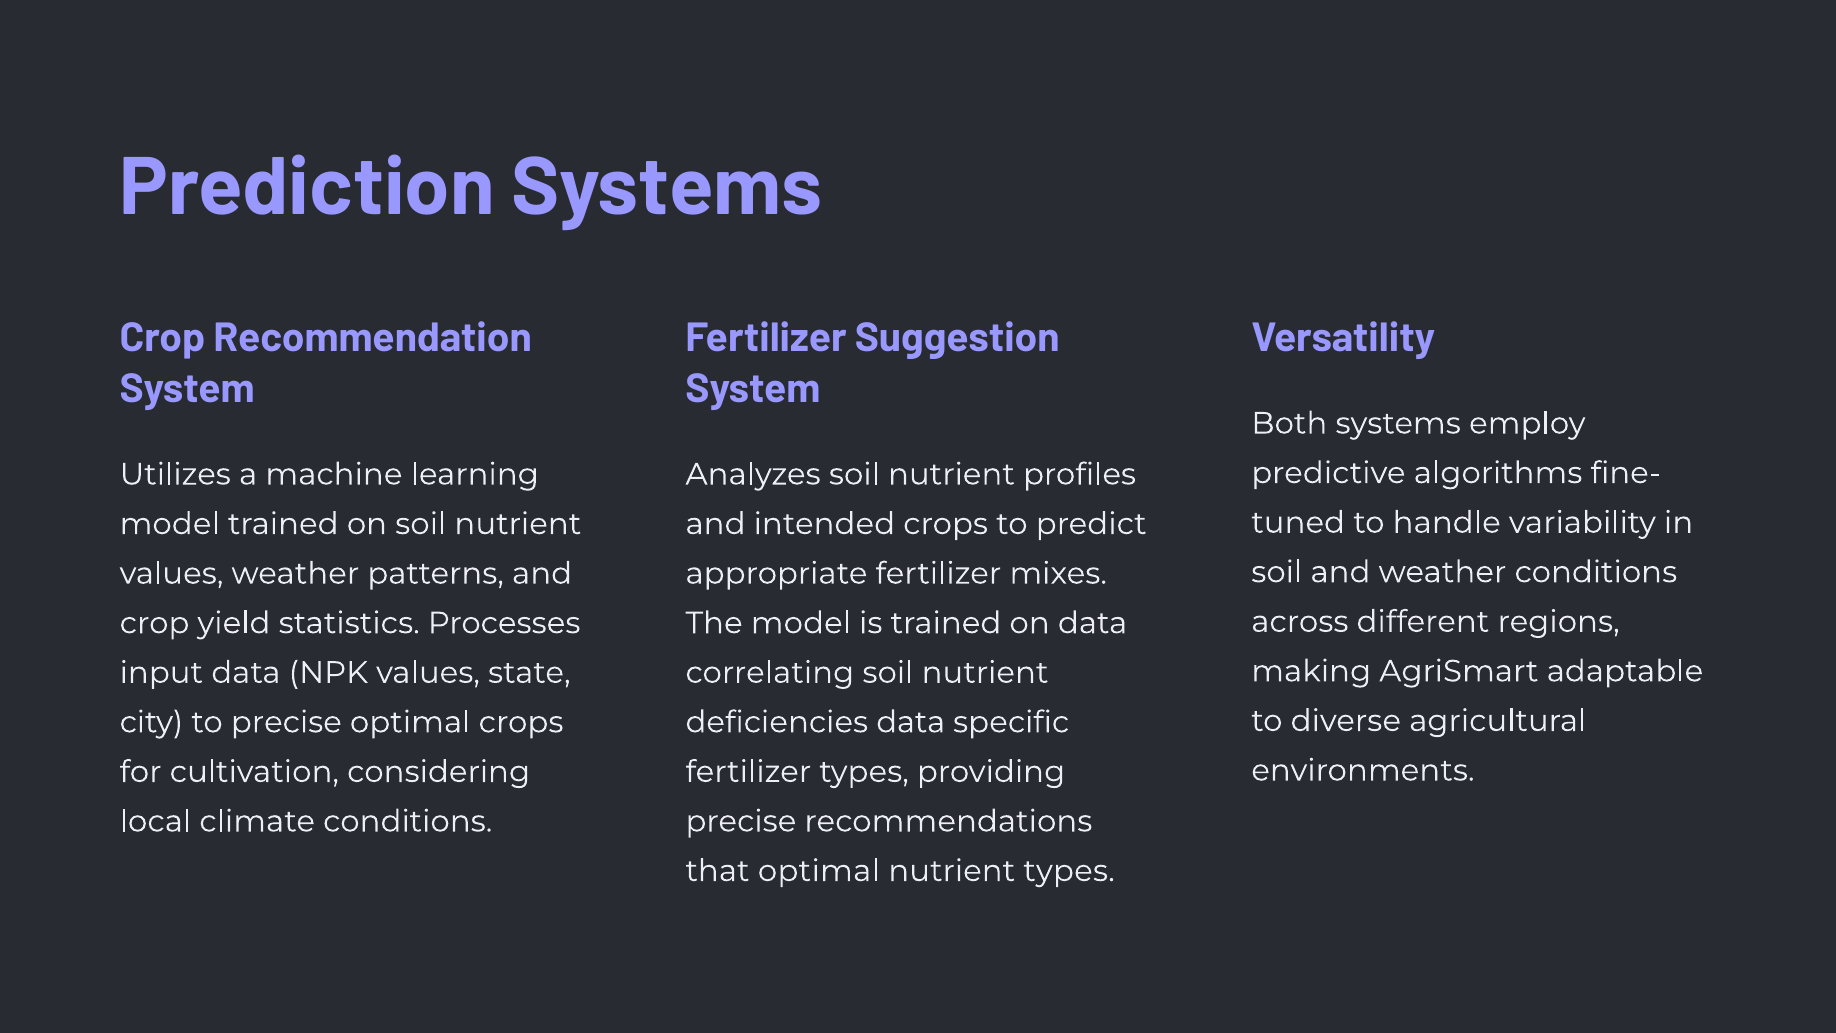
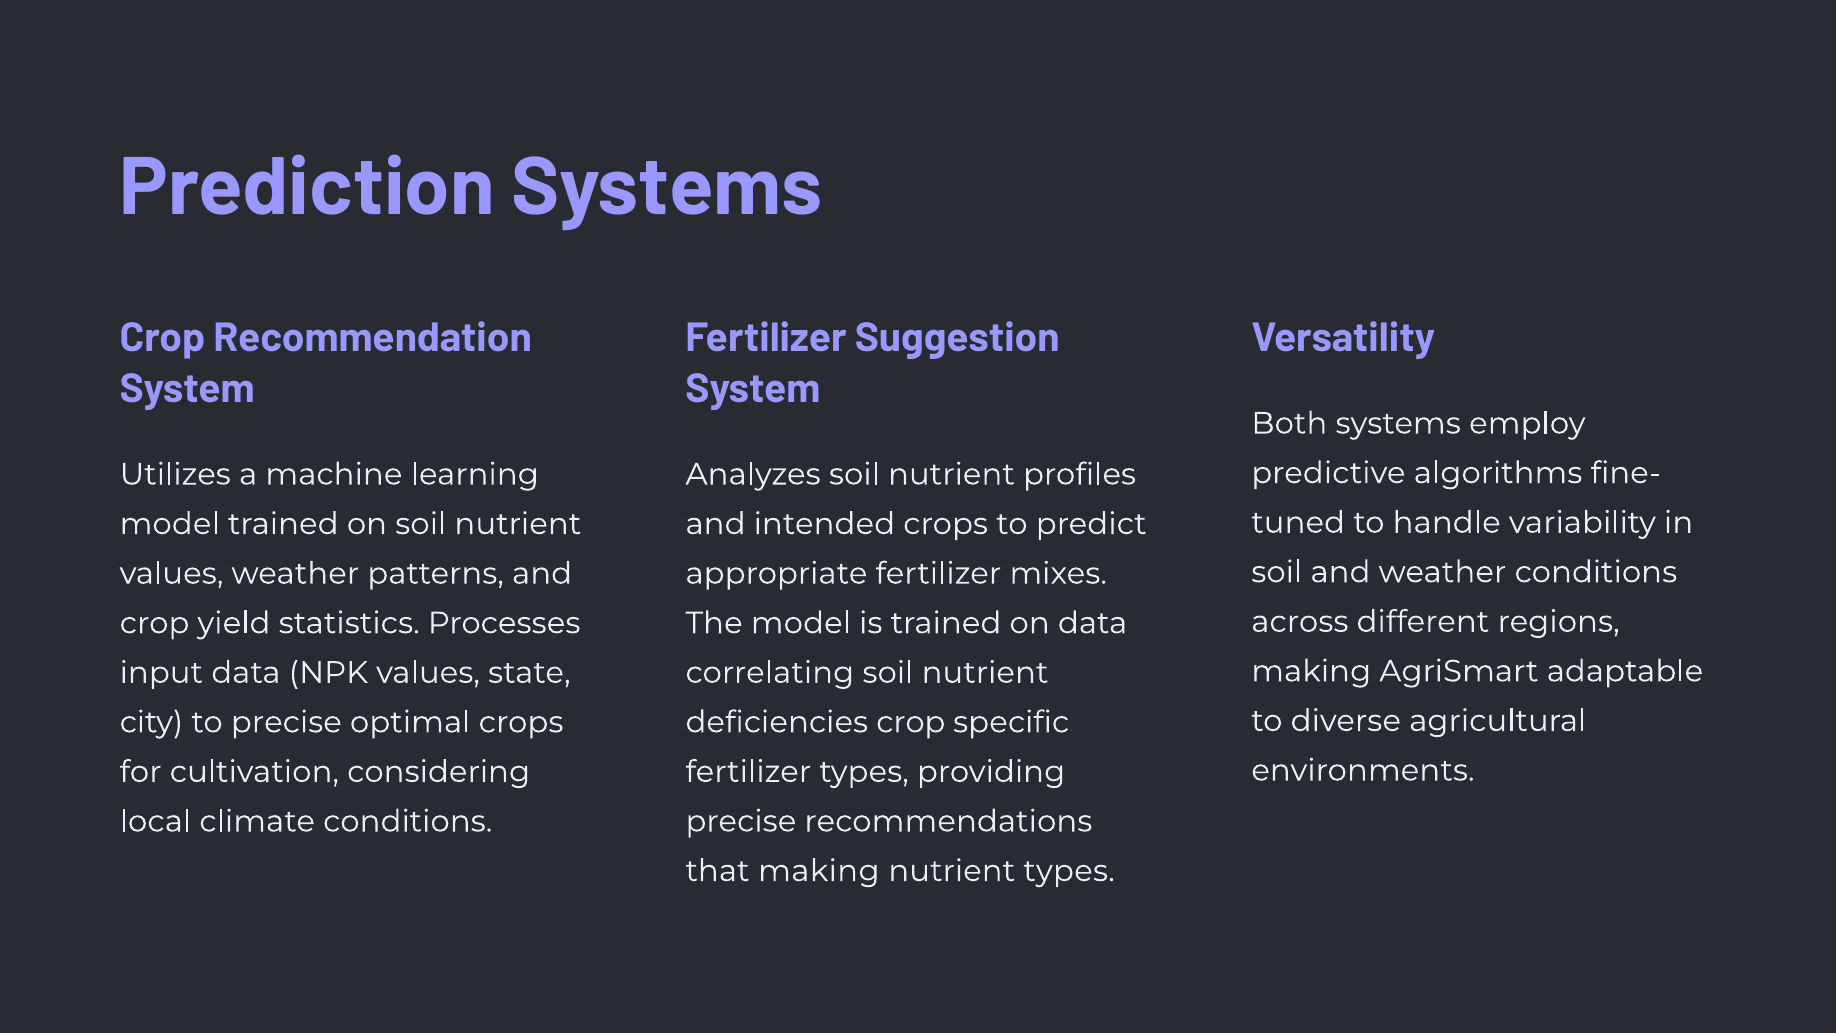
deficiencies data: data -> crop (911, 722)
that optimal: optimal -> making (819, 871)
